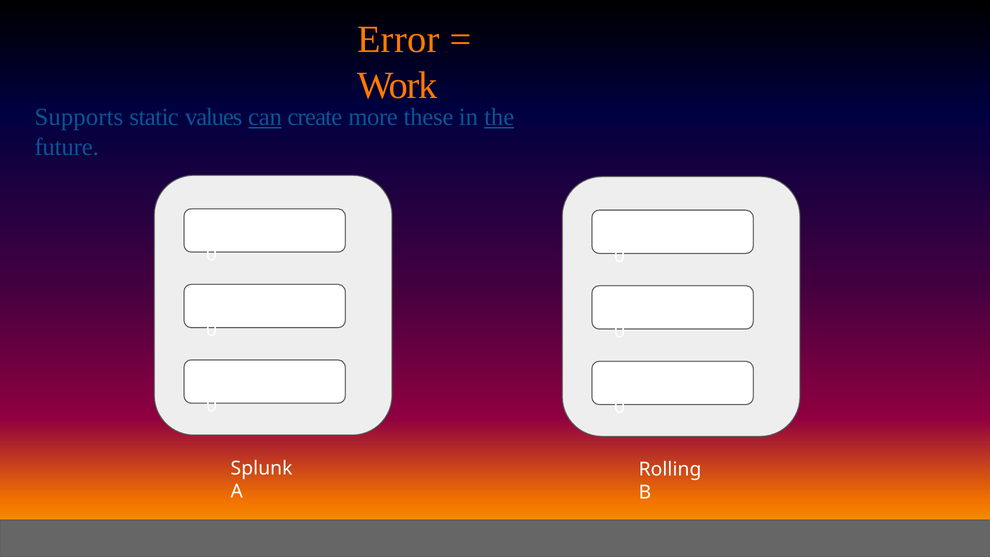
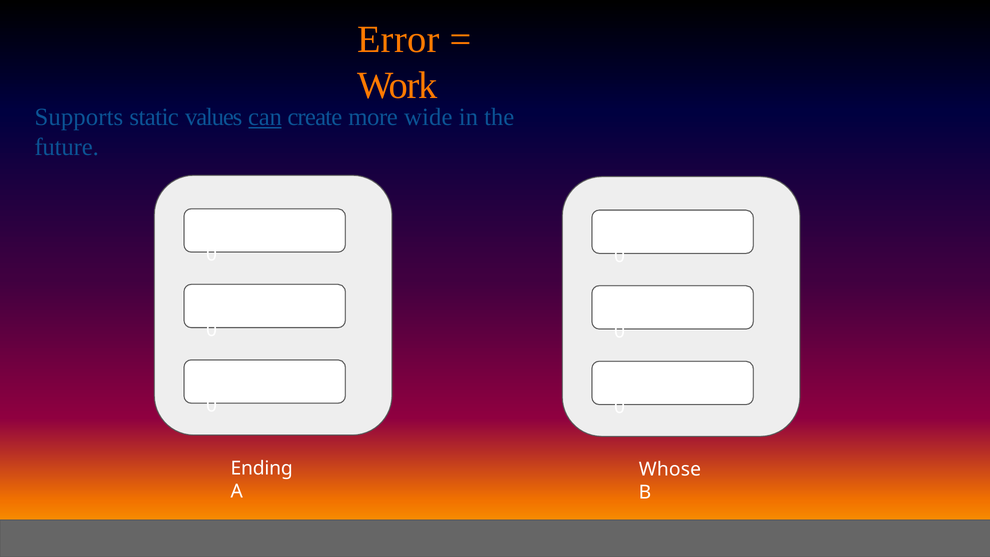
these: these -> wide (428, 117)
the underline: present -> none (499, 117)
Splunk: Splunk -> Ending (262, 468)
Rolling: Rolling -> Whose (670, 469)
